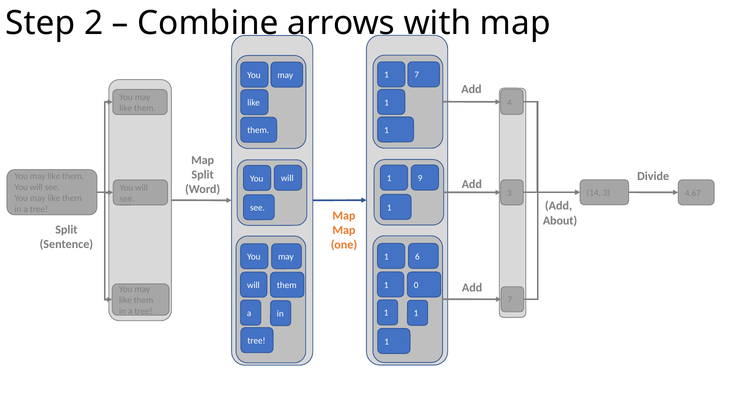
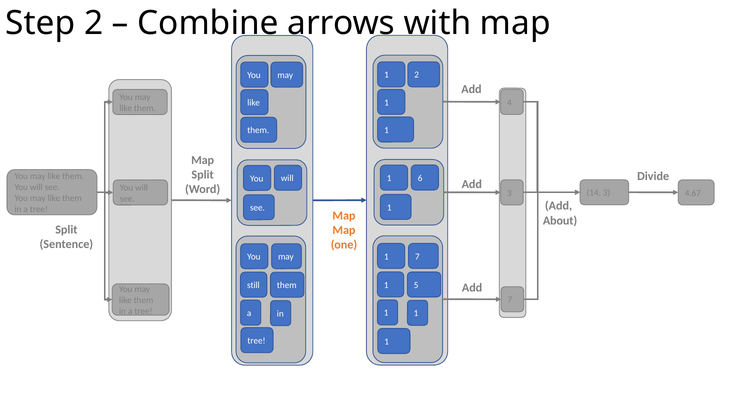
1 7: 7 -> 2 (417, 75)
9: 9 -> 6 (420, 178)
1 6: 6 -> 7 (417, 256)
0: 0 -> 5 (416, 285)
will: will -> still (253, 285)
